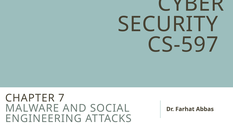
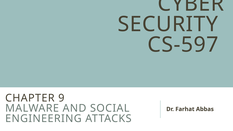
7: 7 -> 9 (61, 98)
